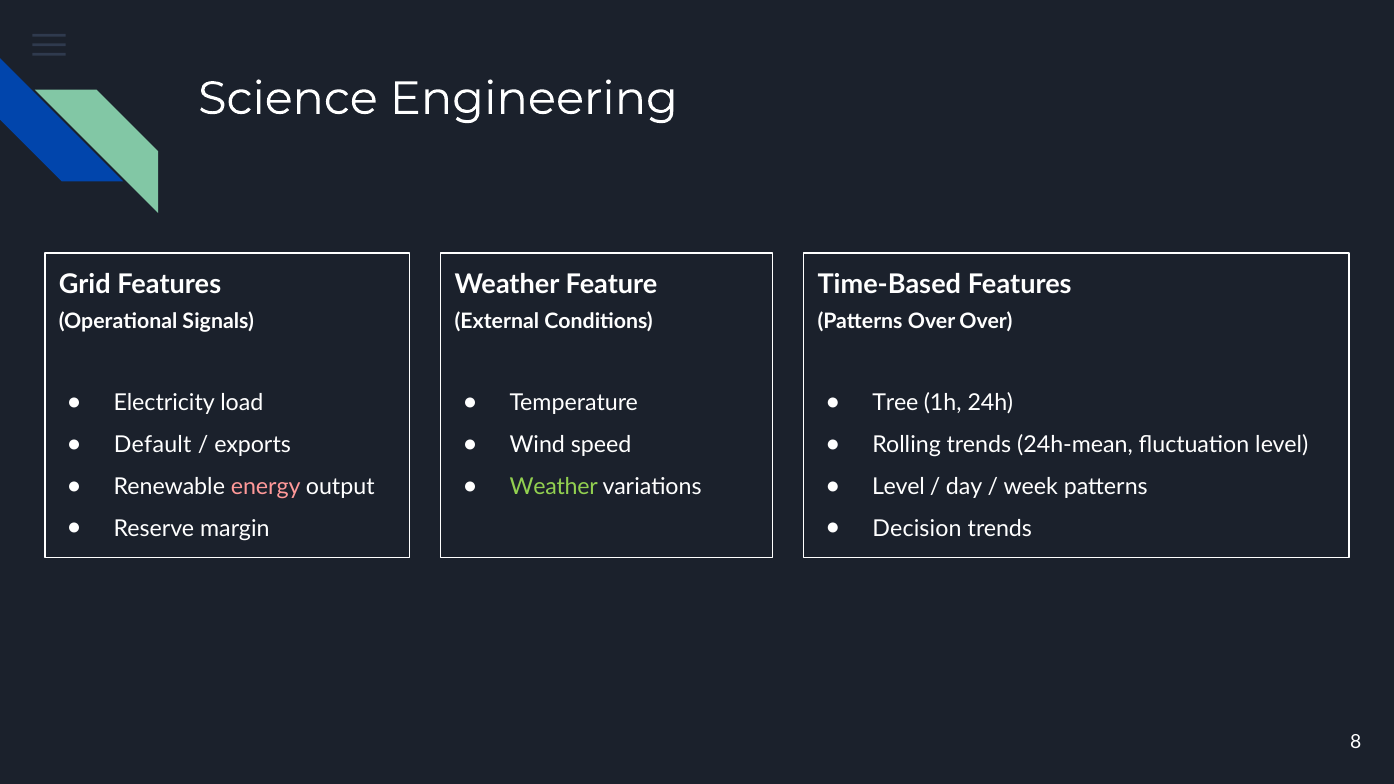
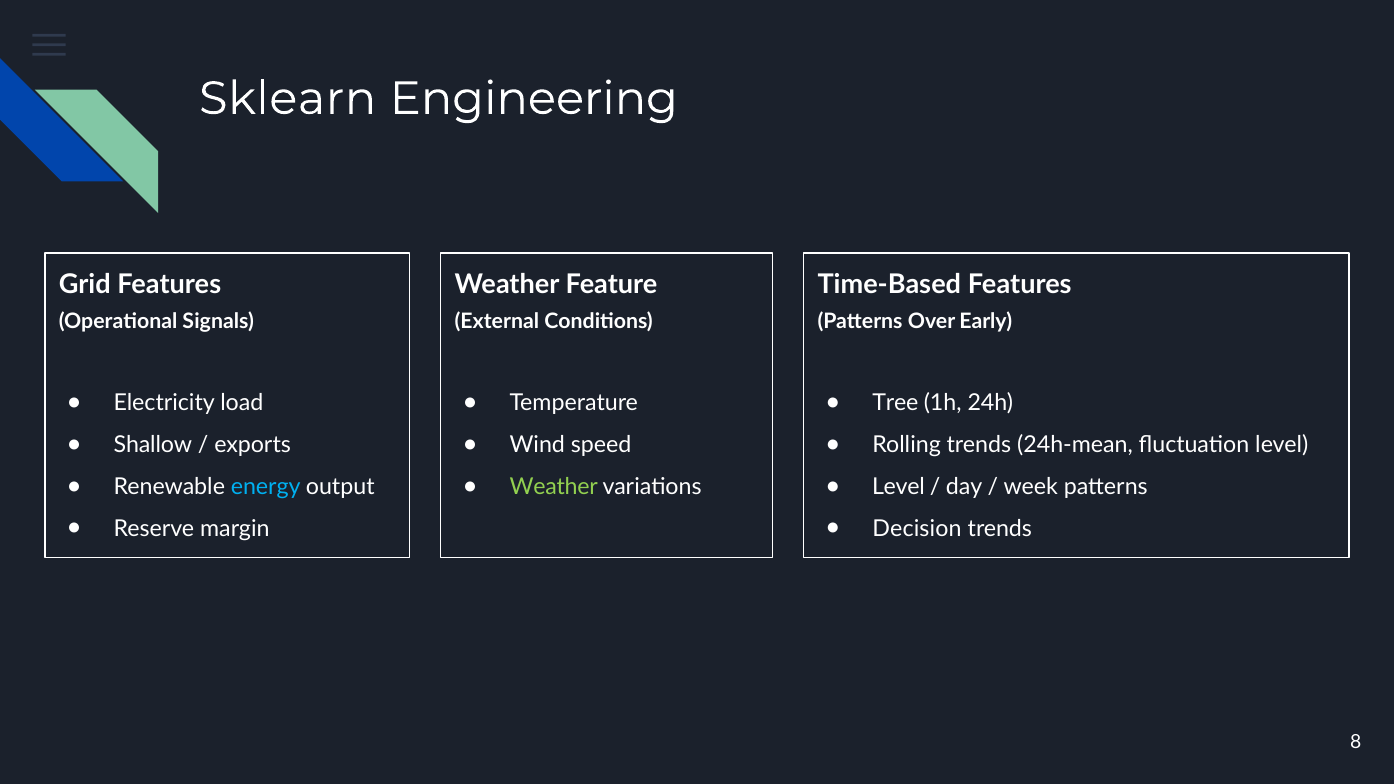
Science: Science -> Sklearn (288, 99)
Over Over: Over -> Early (986, 321)
Default: Default -> Shallow (153, 445)
energy colour: pink -> light blue (266, 487)
